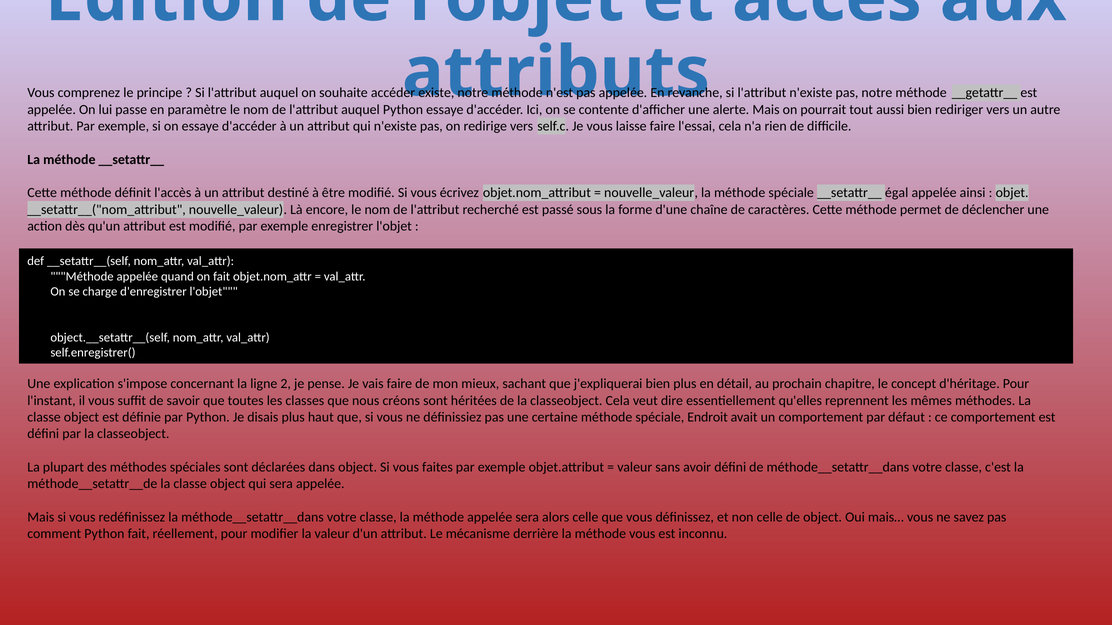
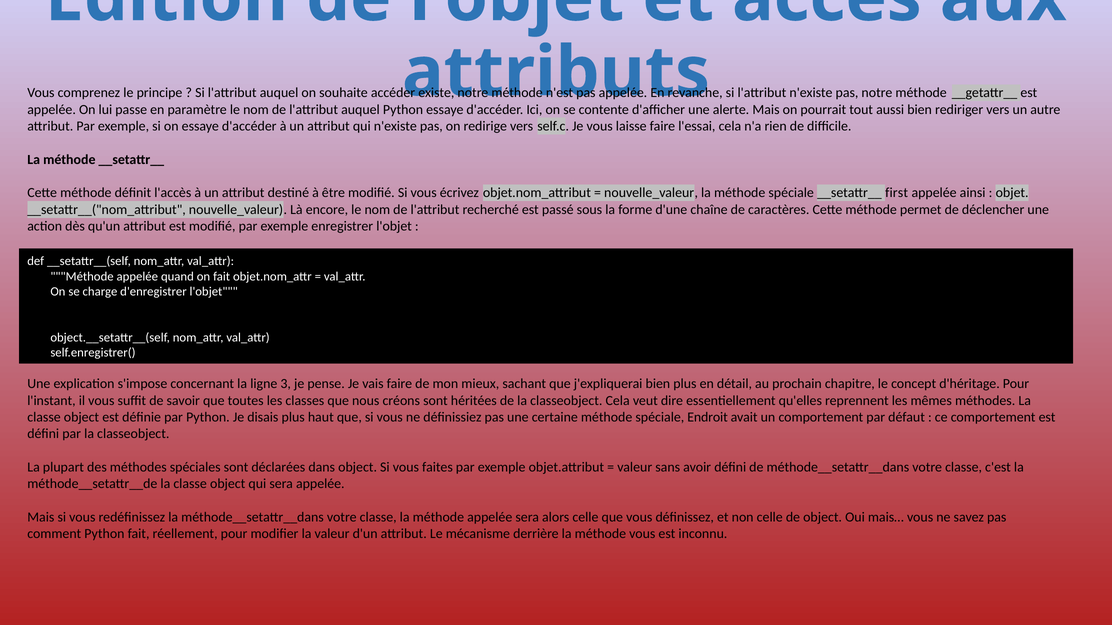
égal: égal -> first (897, 193)
2: 2 -> 3 (286, 384)
